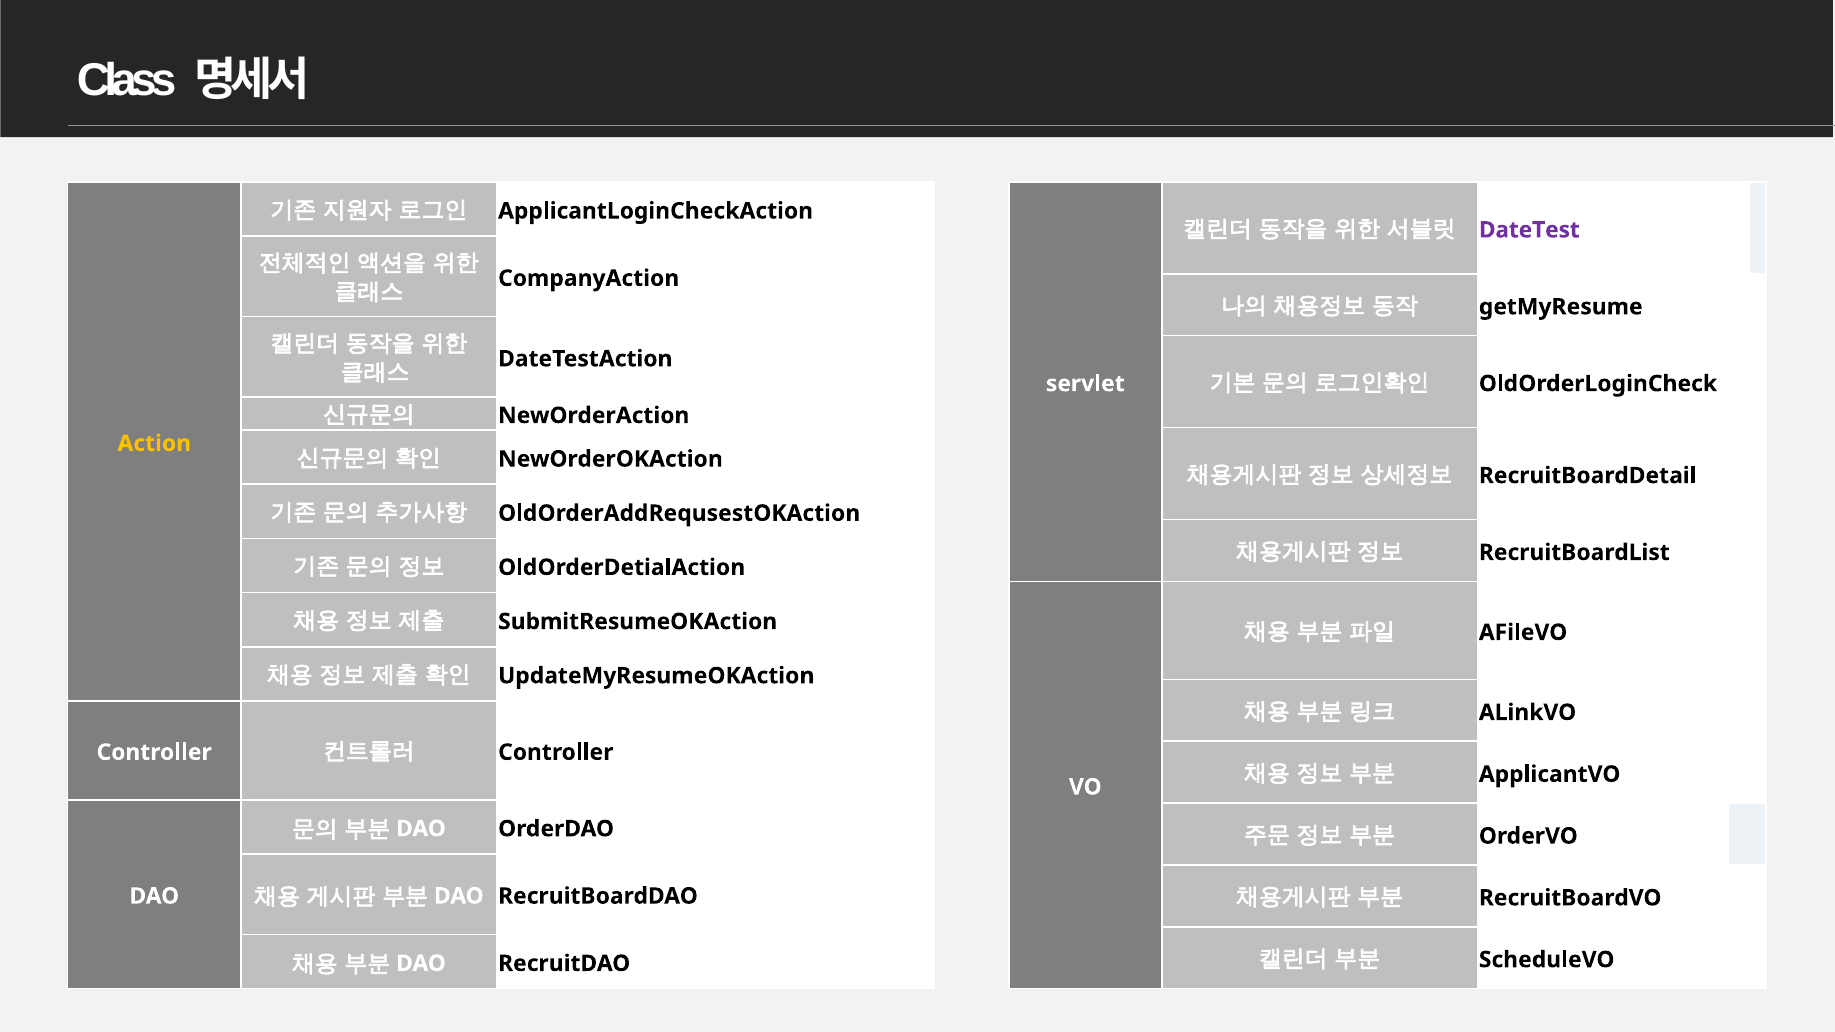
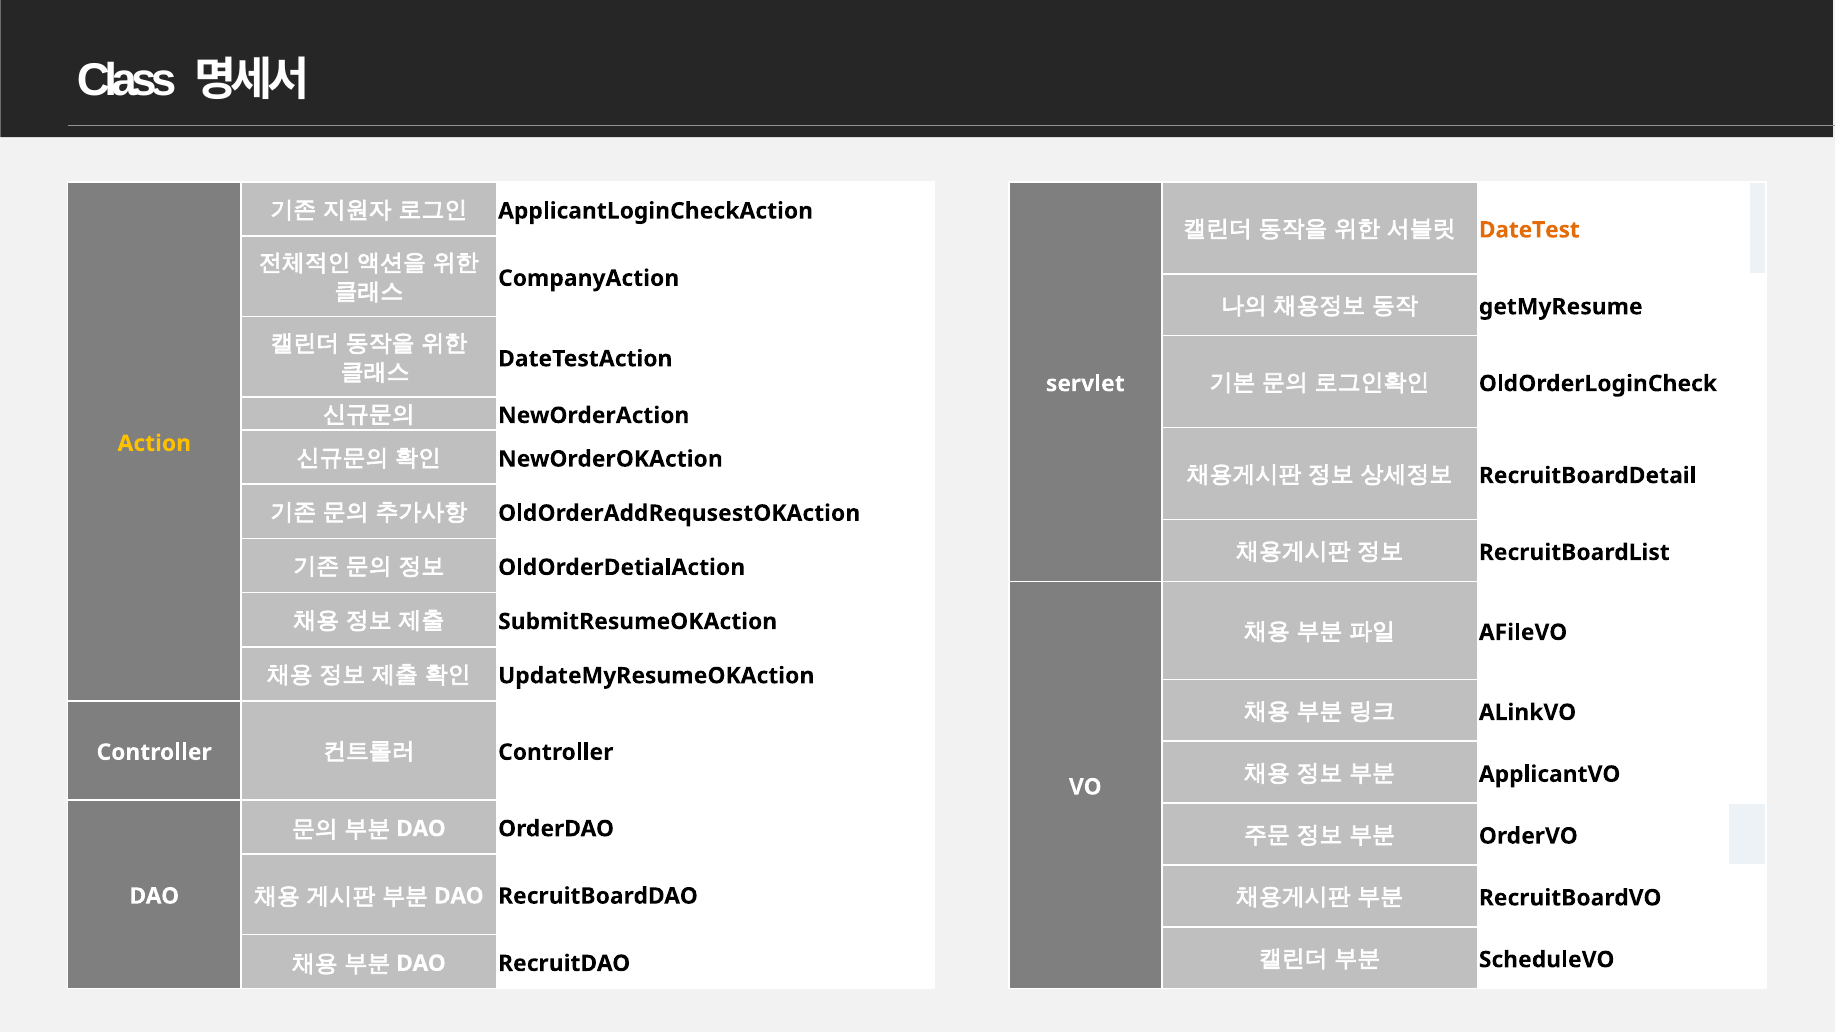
DateTest colour: purple -> orange (1529, 230)
